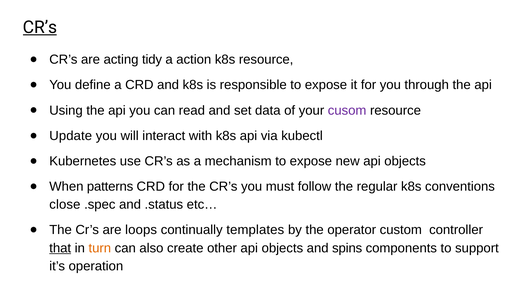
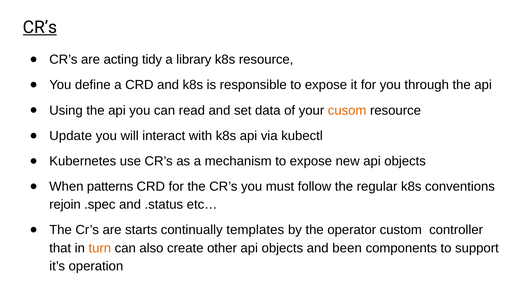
action: action -> library (194, 60)
cusom colour: purple -> orange (347, 110)
close: close -> rejoin (65, 204)
loops: loops -> starts (141, 230)
that underline: present -> none (60, 248)
spins: spins -> been (347, 248)
